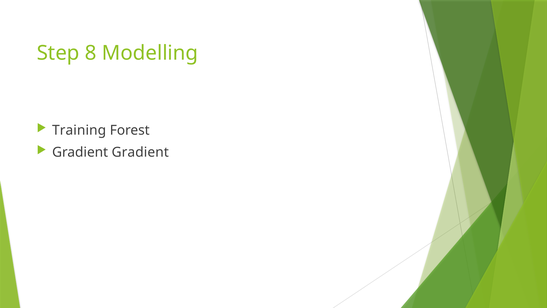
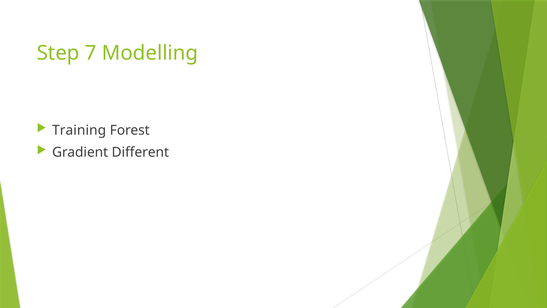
8: 8 -> 7 (91, 53)
Gradient Gradient: Gradient -> Different (140, 152)
